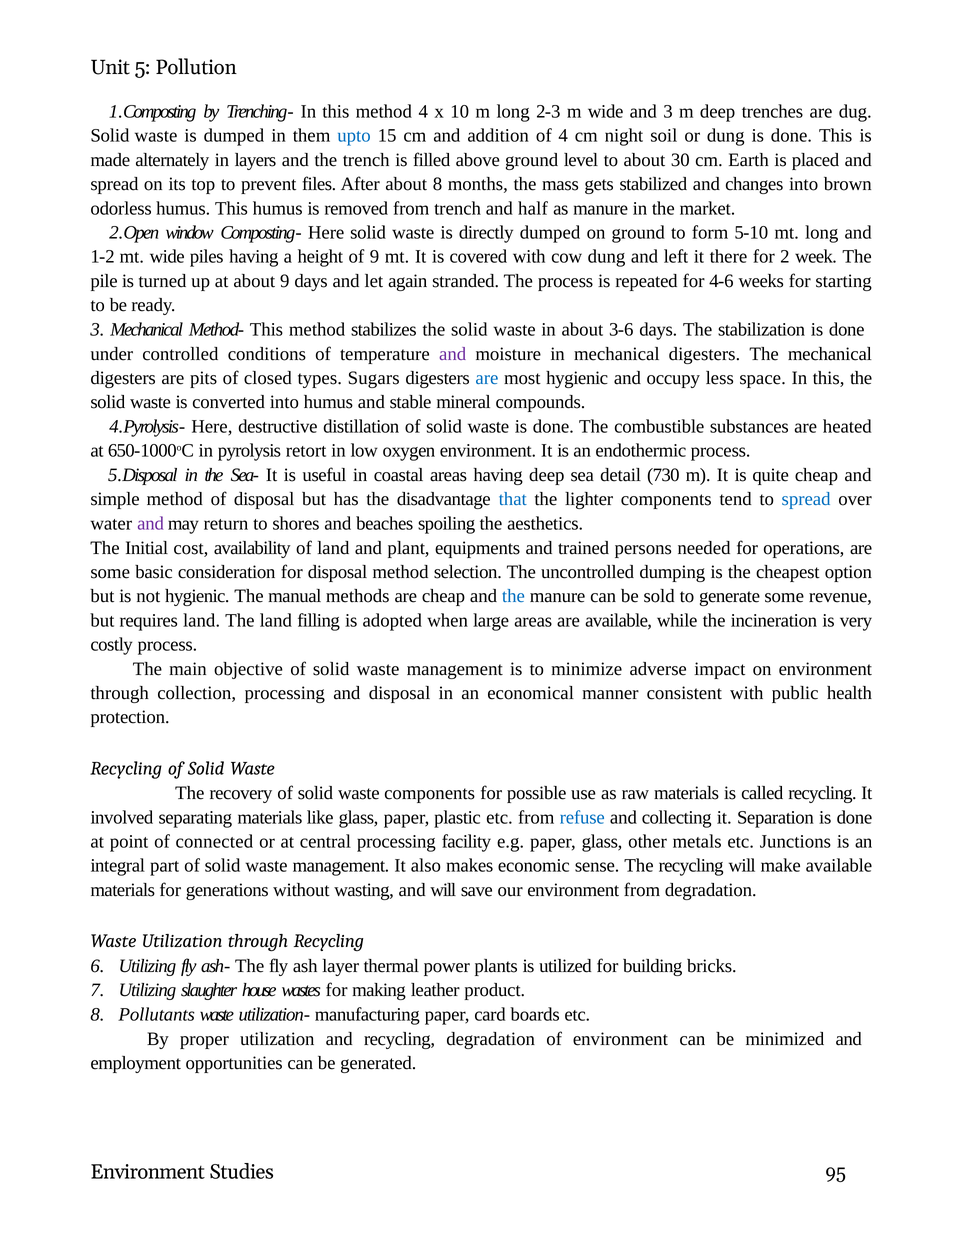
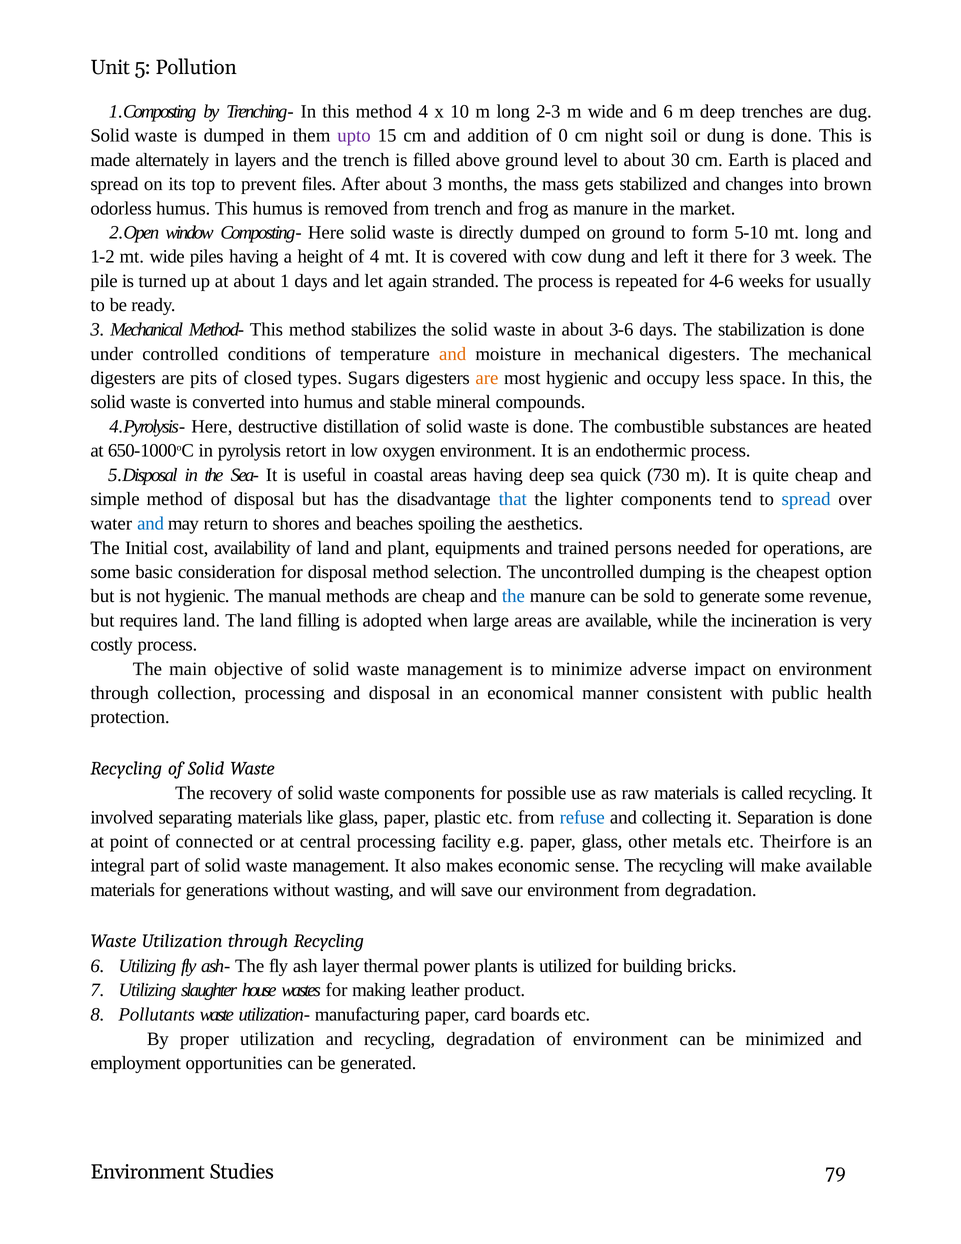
and 3: 3 -> 6 (668, 112)
upto colour: blue -> purple (354, 136)
of 4: 4 -> 0 (563, 136)
about 8: 8 -> 3 (437, 184)
half: half -> frog (533, 208)
of 9: 9 -> 4 (374, 257)
for 2: 2 -> 3 (785, 257)
about 9: 9 -> 1 (285, 281)
starting: starting -> usually (843, 281)
and colour: purple -> orange (453, 354)
are colour: blue -> orange (487, 378)
detail: detail -> quick (621, 475)
and colour: purple -> blue (151, 523)
Junctions: Junctions -> Theirfore (795, 841)
95: 95 -> 79 (836, 1172)
